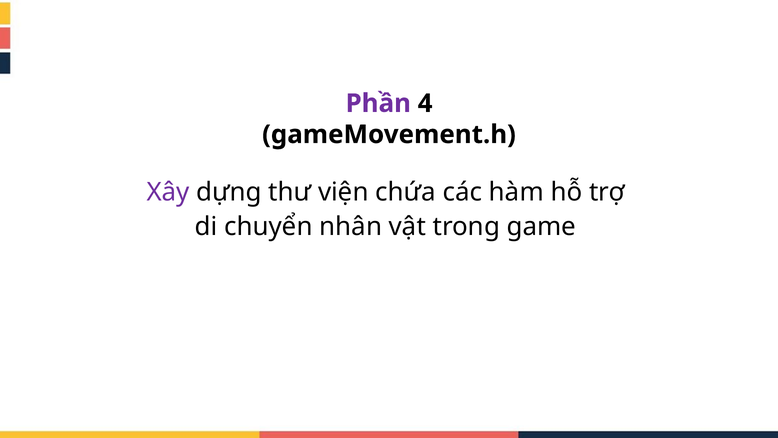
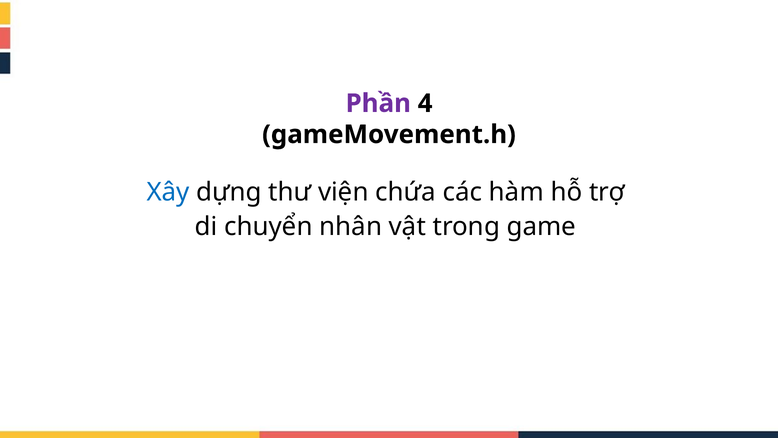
Xây colour: purple -> blue (168, 192)
